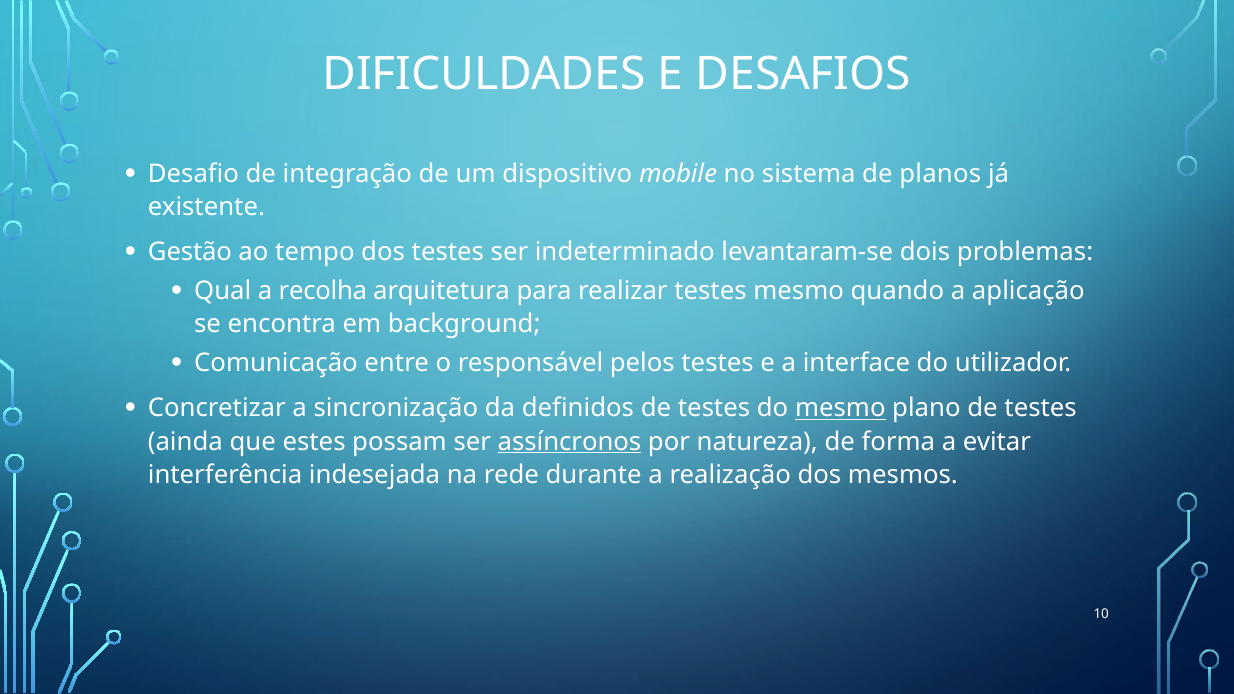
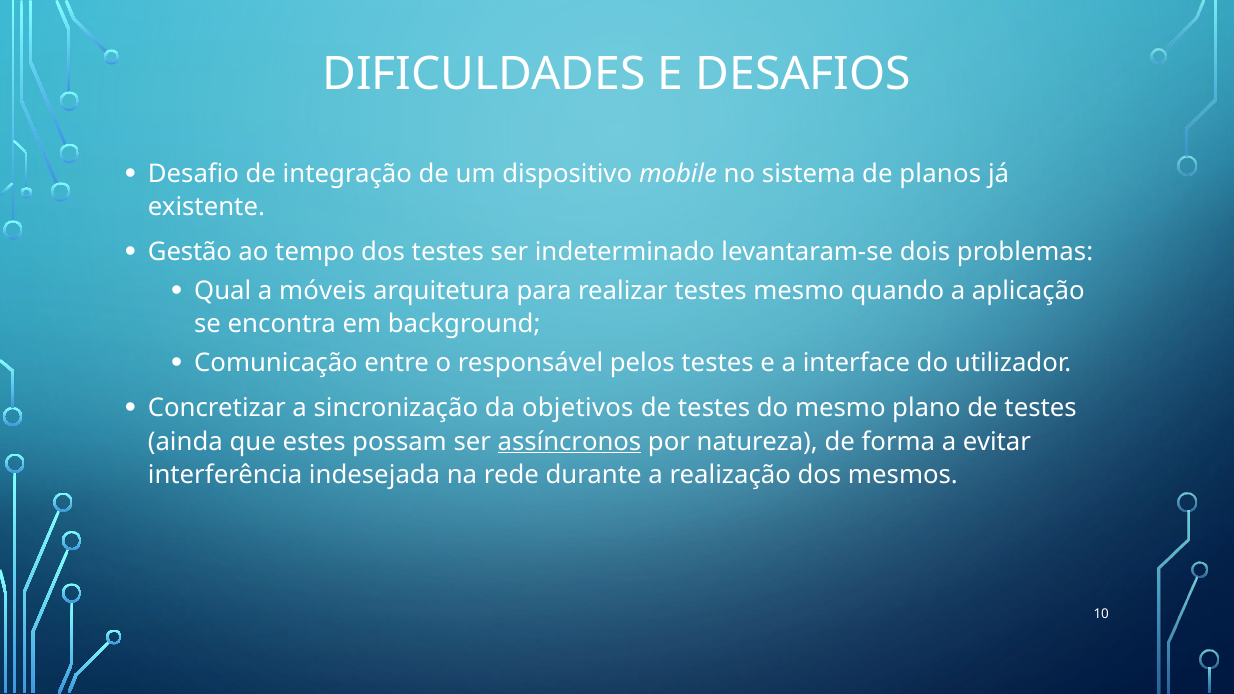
recolha: recolha -> móveis (323, 291)
definidos: definidos -> objetivos (578, 408)
mesmo underline: present -> none (840, 408)
